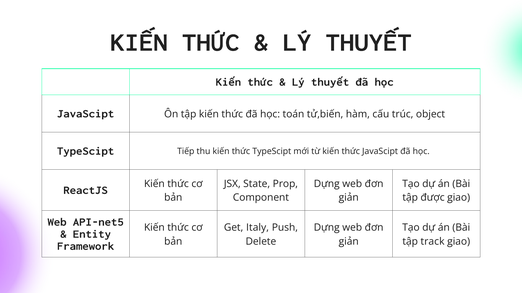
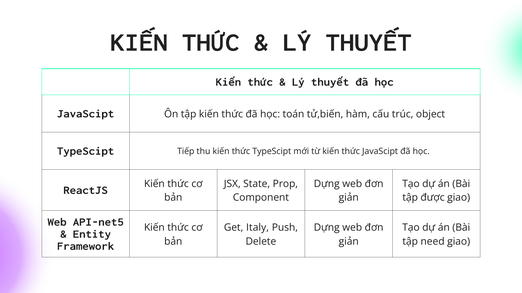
track: track -> need (433, 242)
